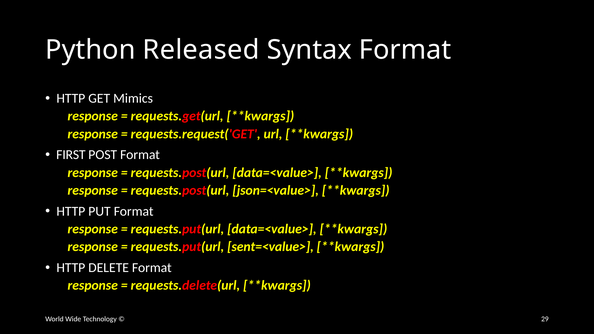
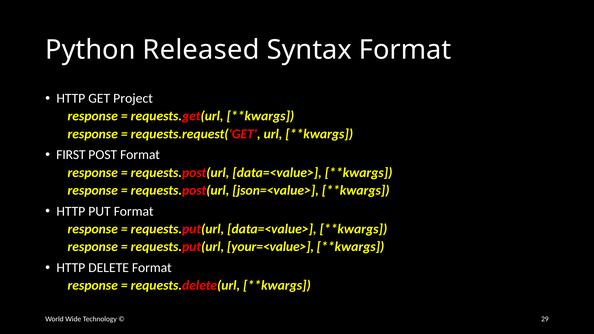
Mimics: Mimics -> Project (133, 98)
sent=<value>: sent=<value> -> your=<value> (270, 247)
